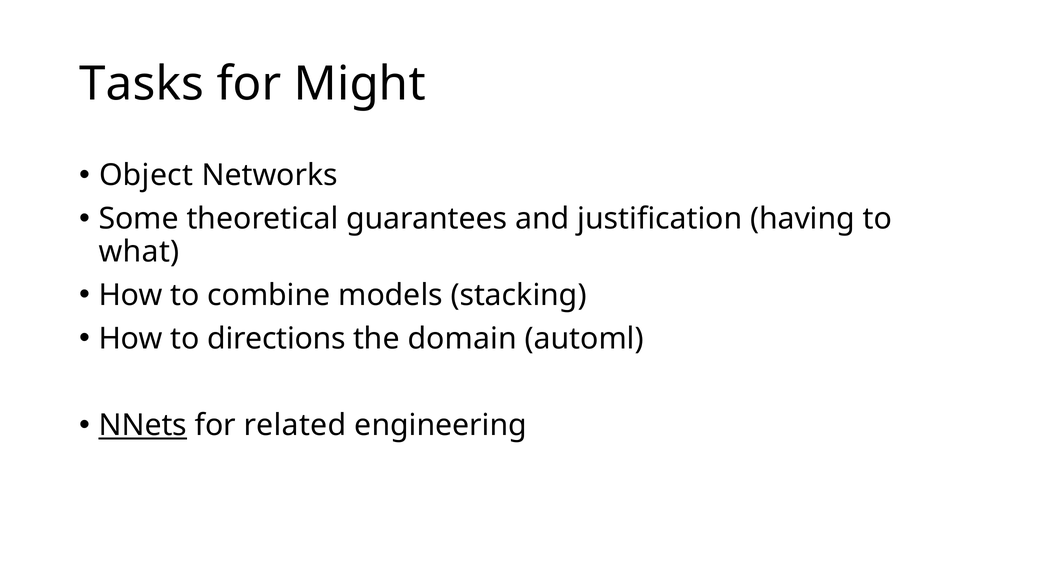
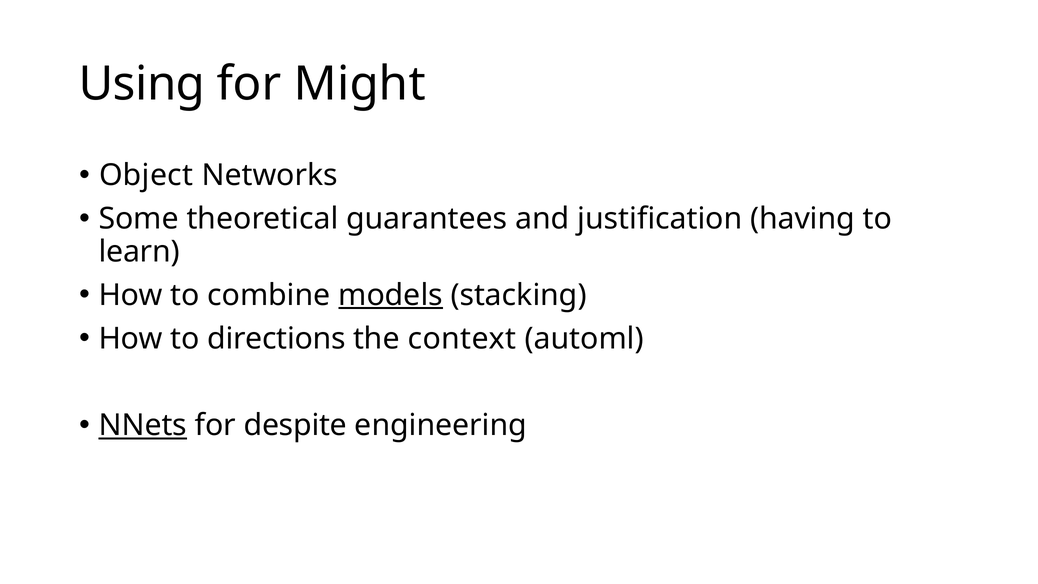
Tasks: Tasks -> Using (142, 84)
what: what -> learn (139, 252)
models underline: none -> present (391, 295)
domain: domain -> context (462, 338)
related: related -> despite (295, 425)
